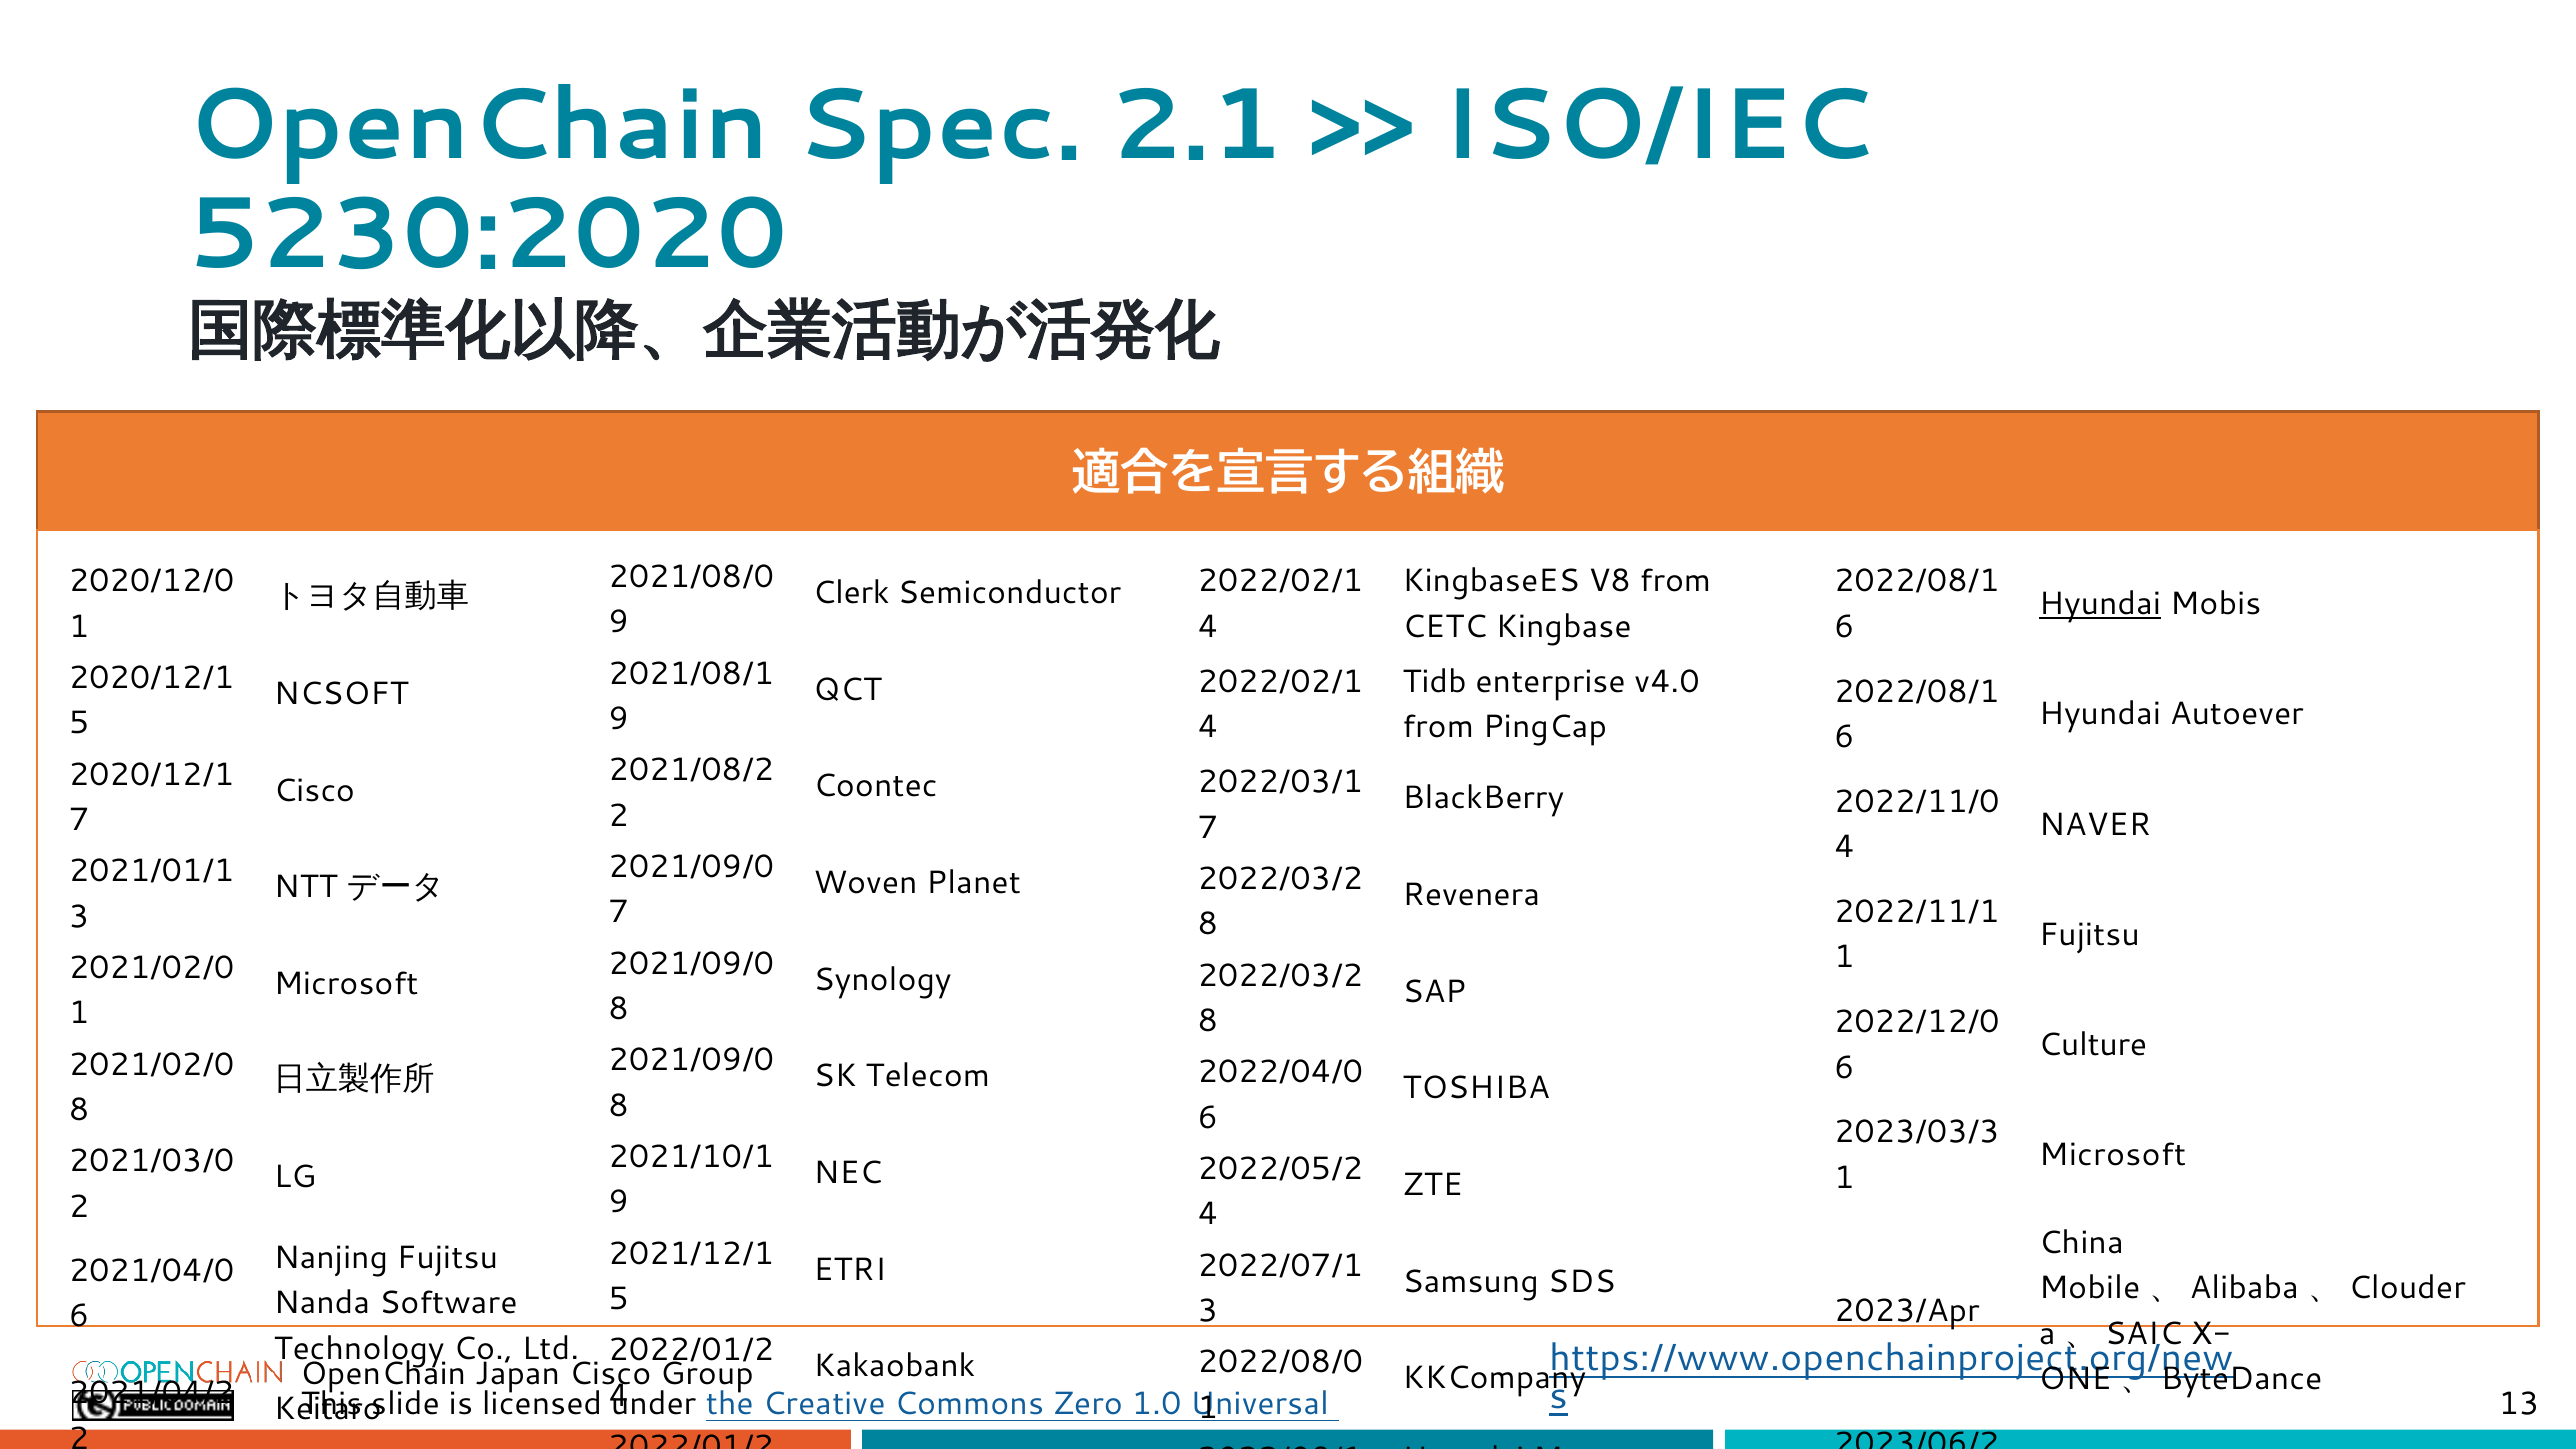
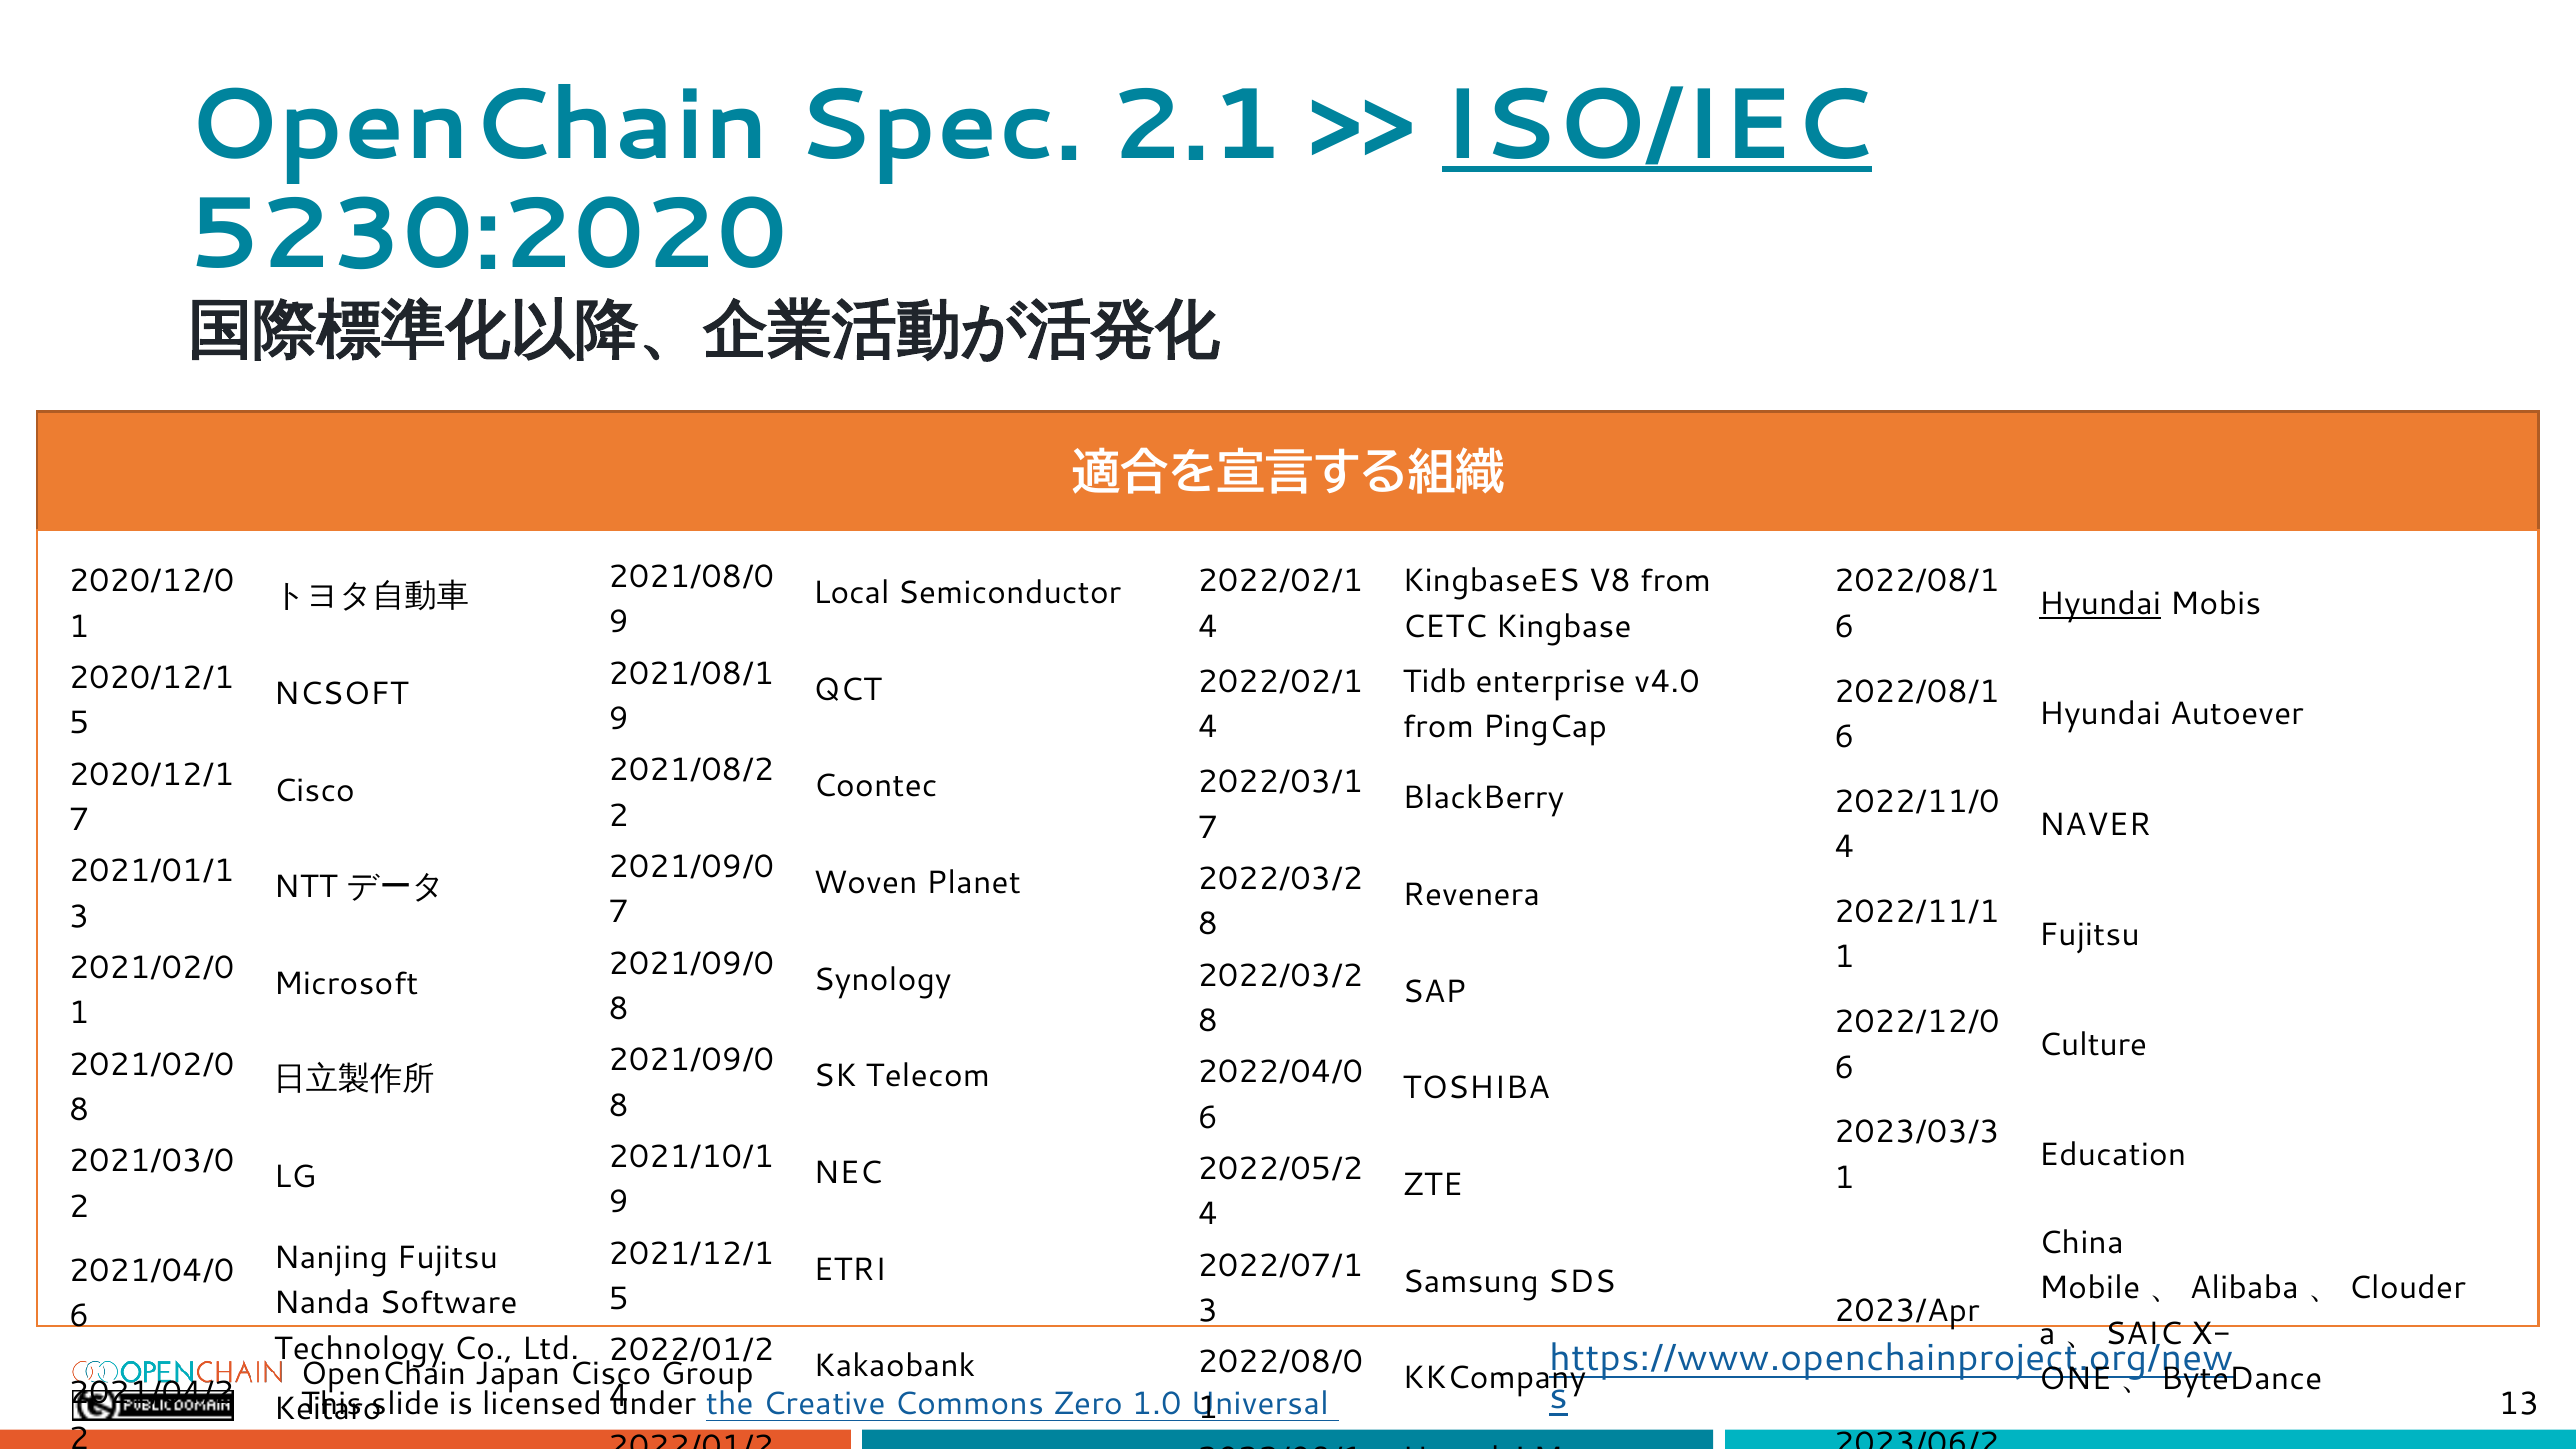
ISO/IEC underline: none -> present (1657, 126)
Clerk: Clerk -> Local (851, 593)
Microsoft: Microsoft -> Education (2113, 1155)
